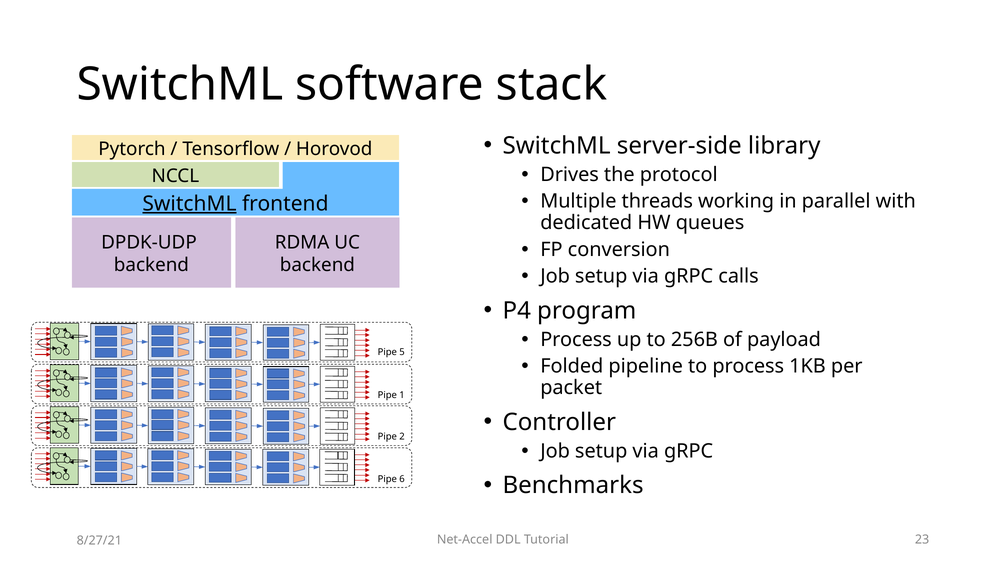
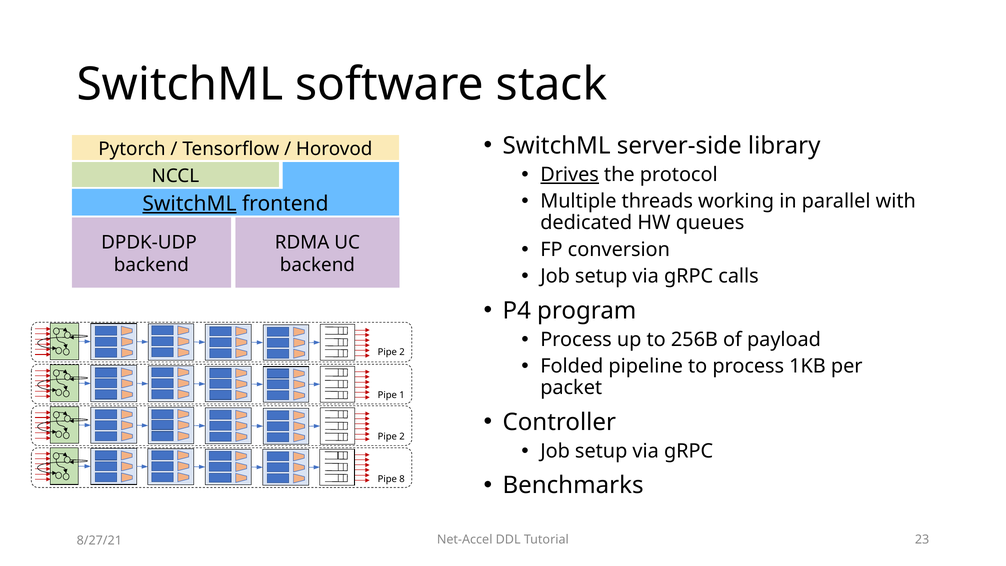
Drives underline: none -> present (570, 175)
5: 5 -> 2 (402, 352)
6: 6 -> 8 (402, 479)
